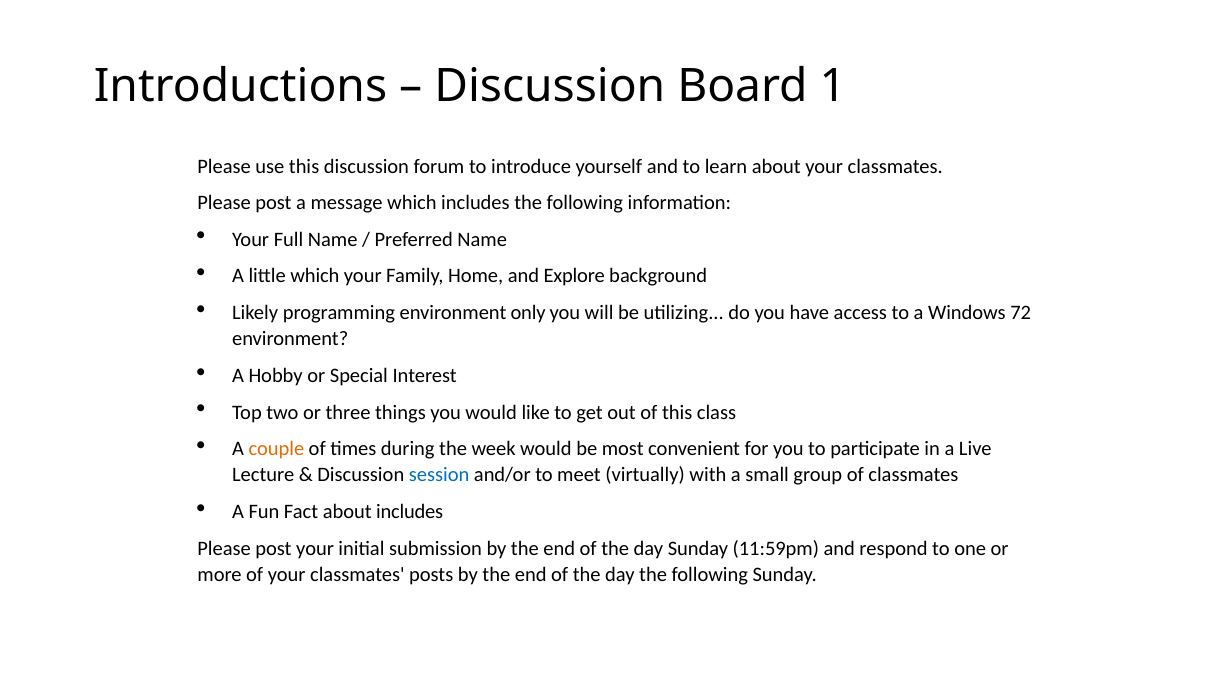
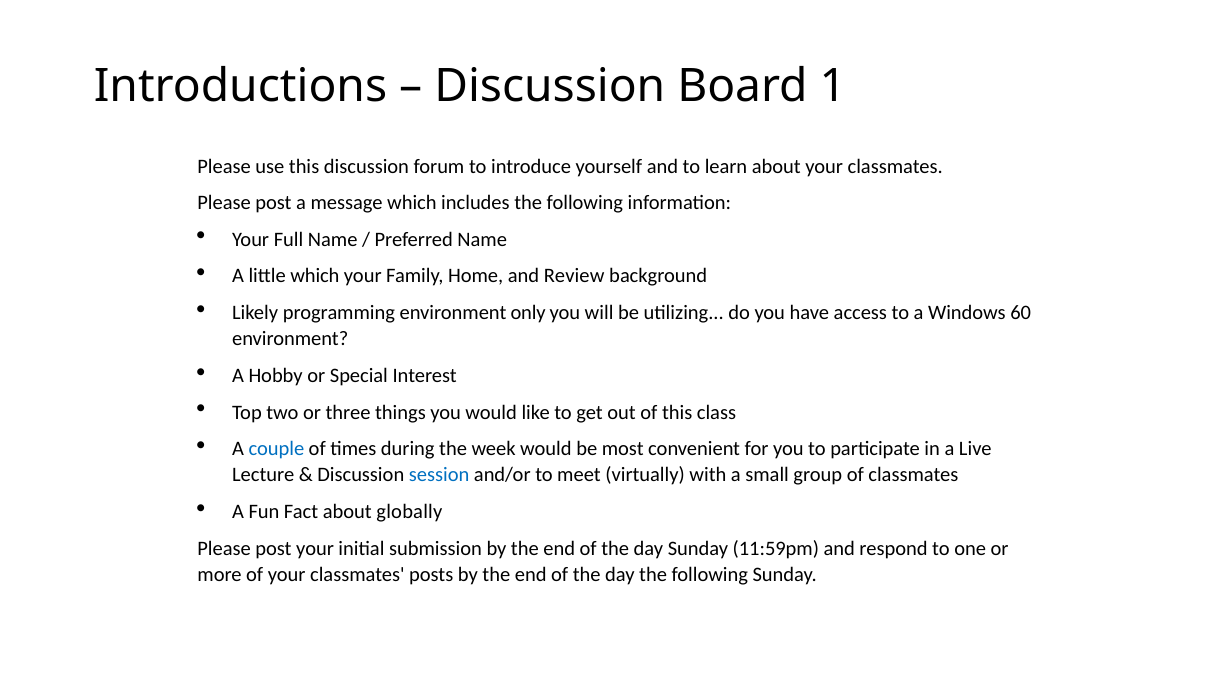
Explore: Explore -> Review (574, 276)
72: 72 -> 60 (1021, 313)
couple colour: orange -> blue (276, 449)
about includes: includes -> globally (409, 512)
